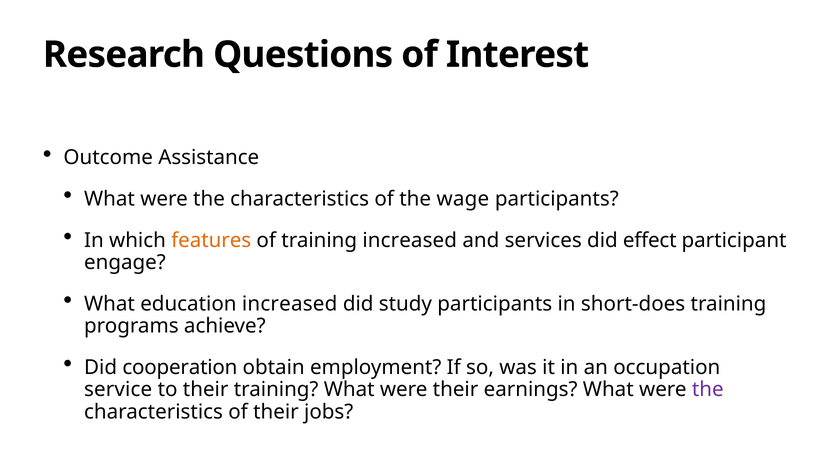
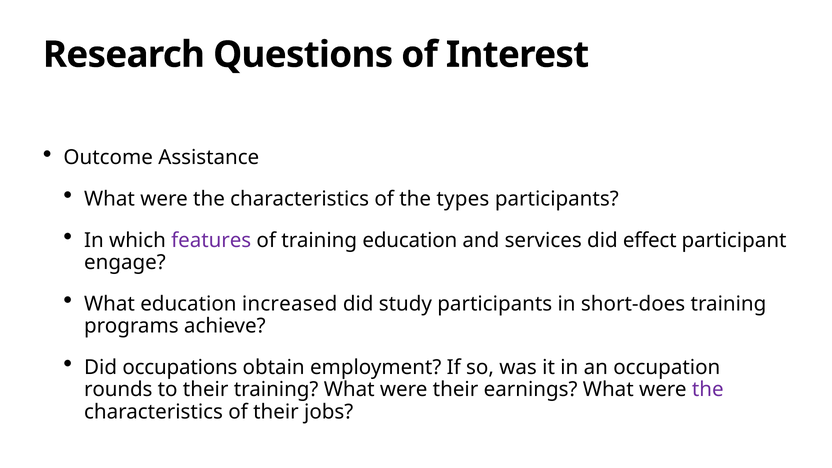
wage: wage -> types (463, 199)
features colour: orange -> purple (211, 240)
training increased: increased -> education (410, 240)
cooperation: cooperation -> occupations (180, 367)
service: service -> rounds (118, 390)
